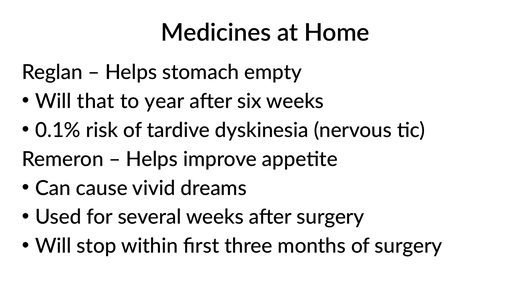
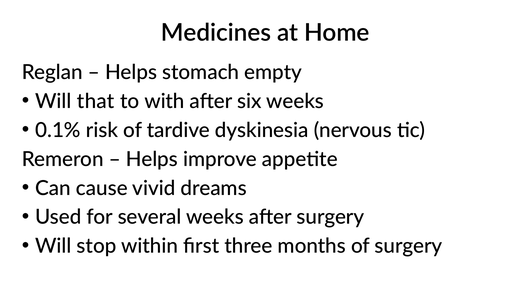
year: year -> with (165, 101)
